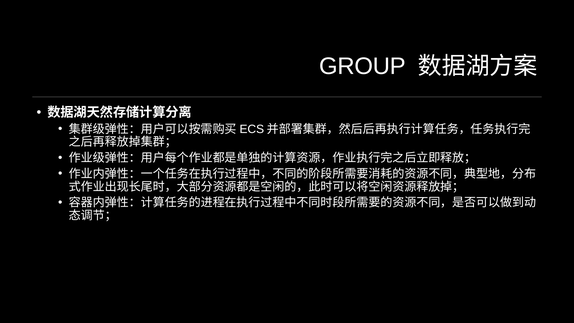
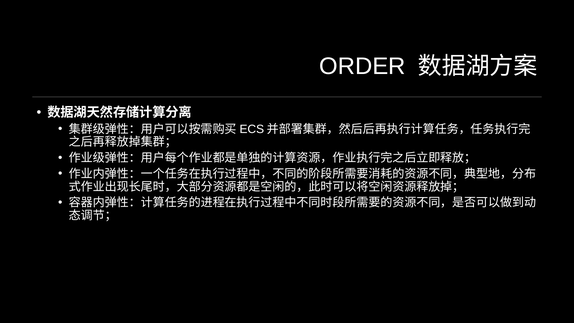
GROUP: GROUP -> ORDER (362, 66)
